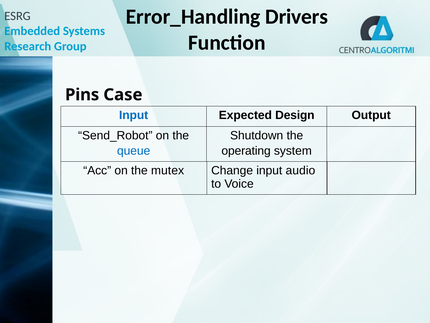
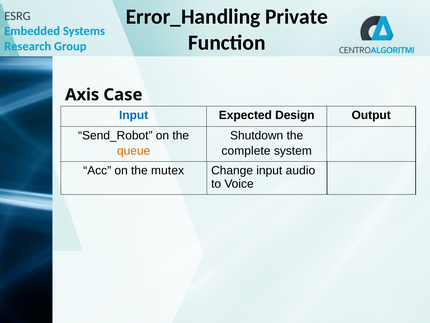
Drivers: Drivers -> Private (297, 17)
Pins: Pins -> Axis (82, 95)
queue colour: blue -> orange (134, 151)
operating: operating -> complete (246, 151)
